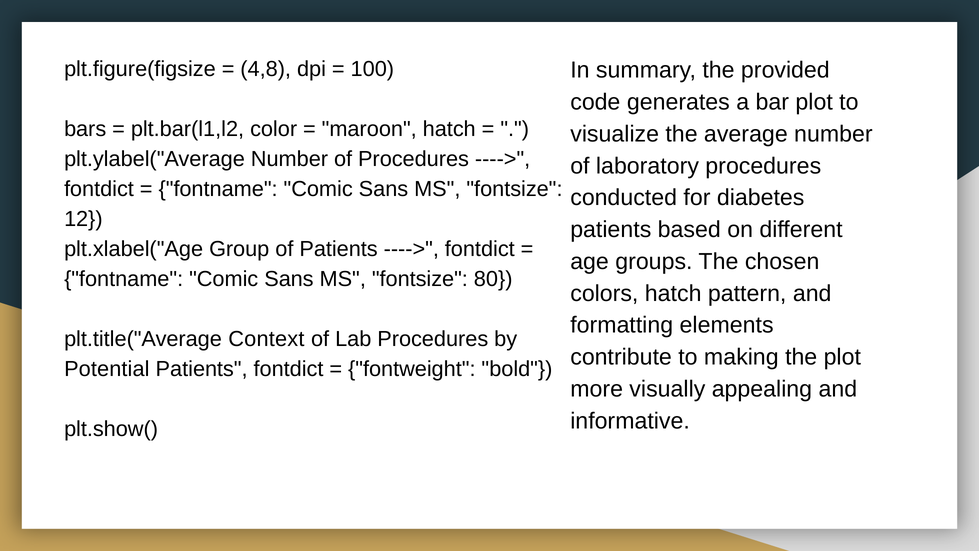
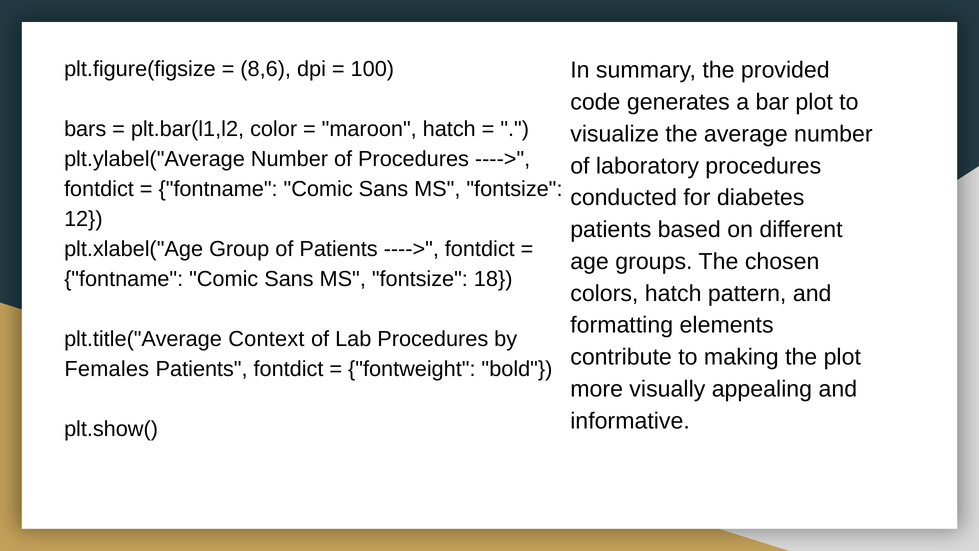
4,8: 4,8 -> 8,6 (266, 69)
80: 80 -> 18 (493, 279)
Potential: Potential -> Females (107, 369)
